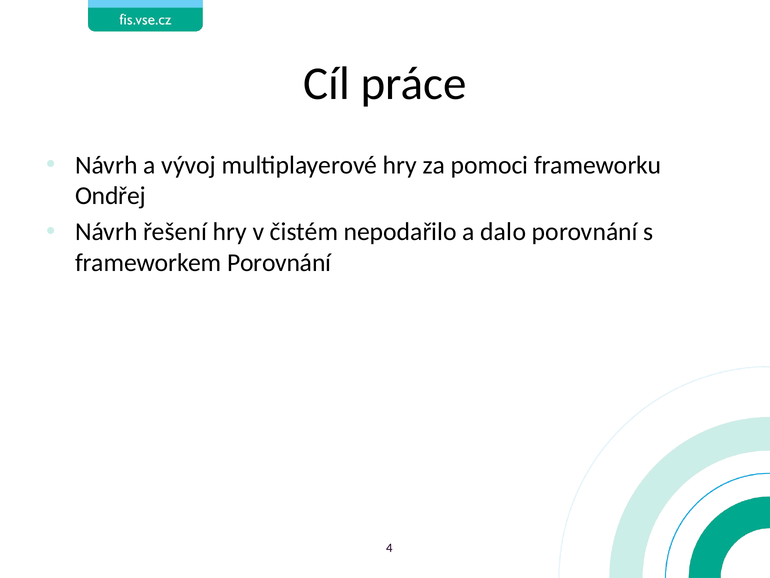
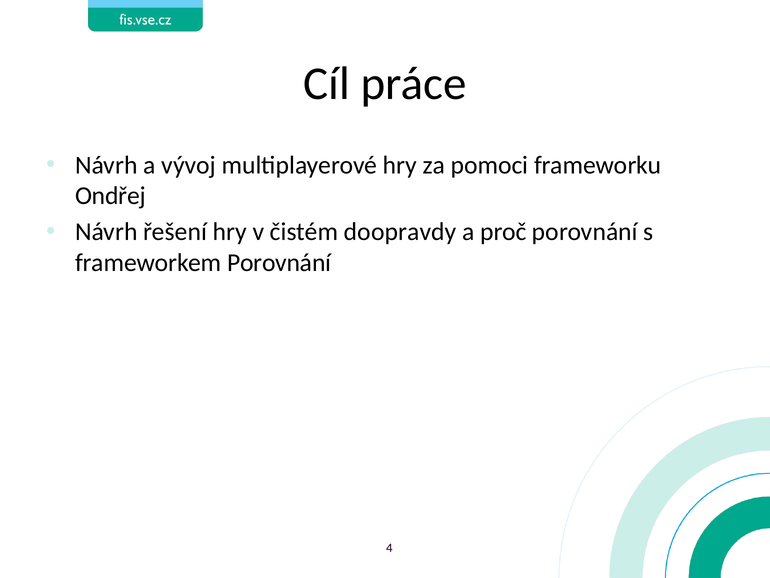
nepodařilo: nepodařilo -> doopravdy (400, 232)
dalo: dalo -> proč (503, 232)
